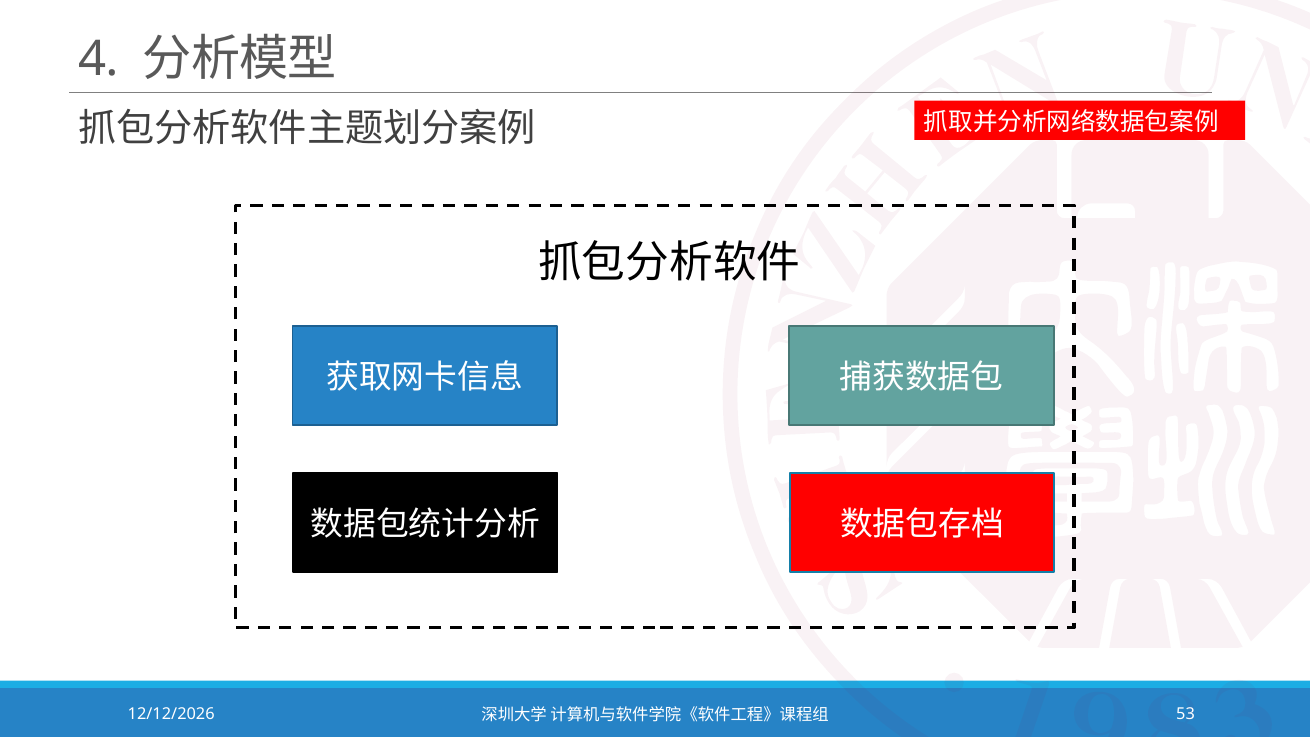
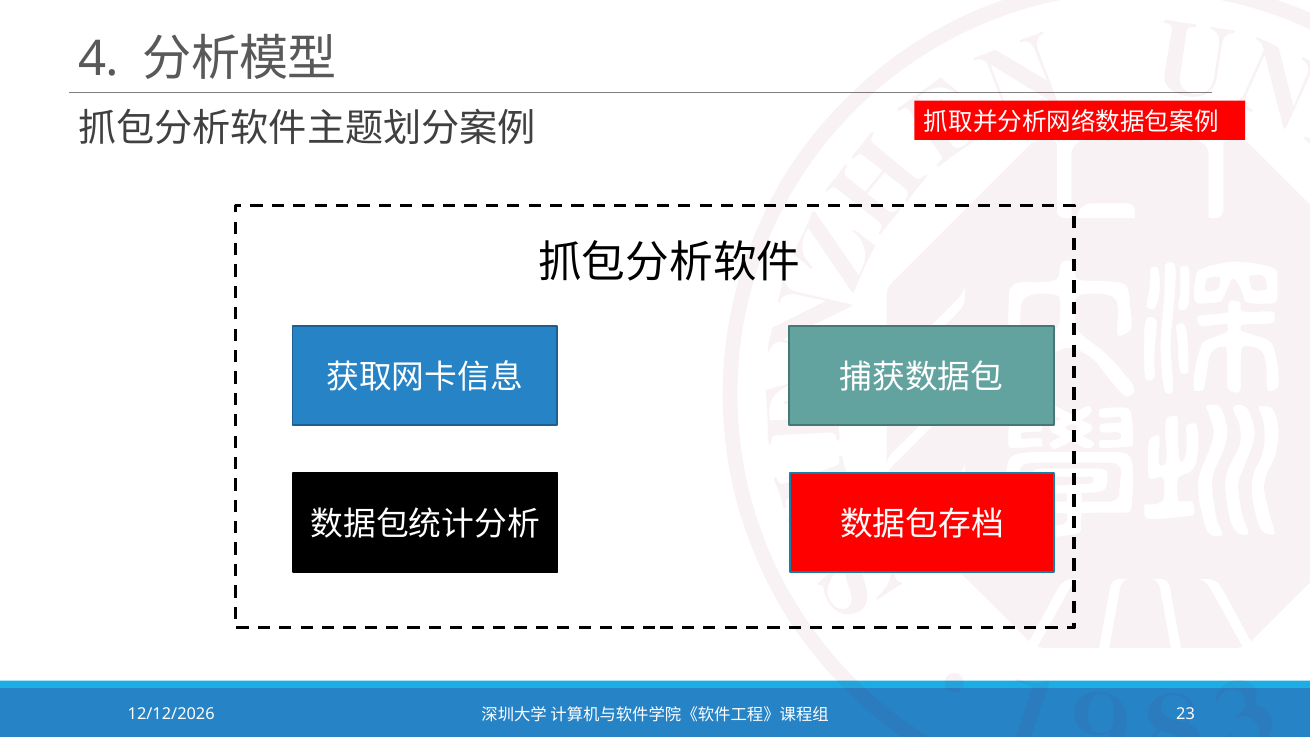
53: 53 -> 23 (1186, 713)
